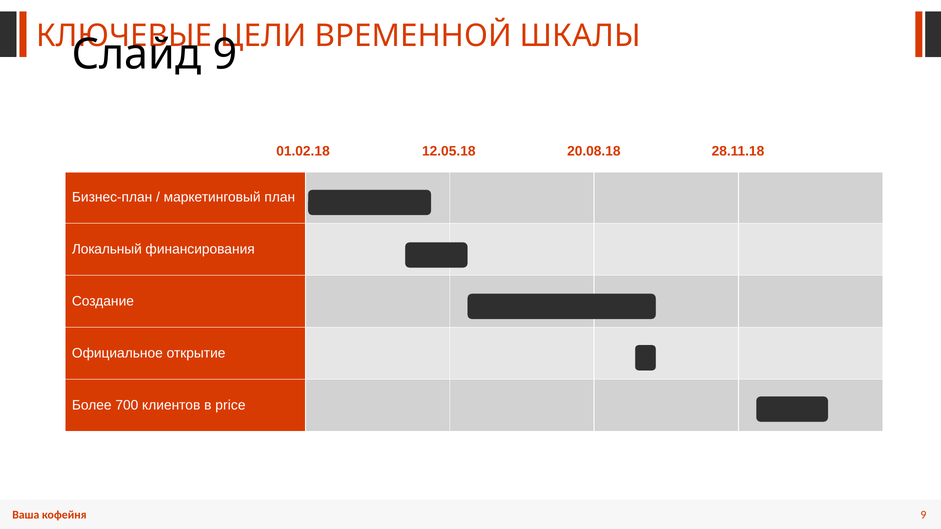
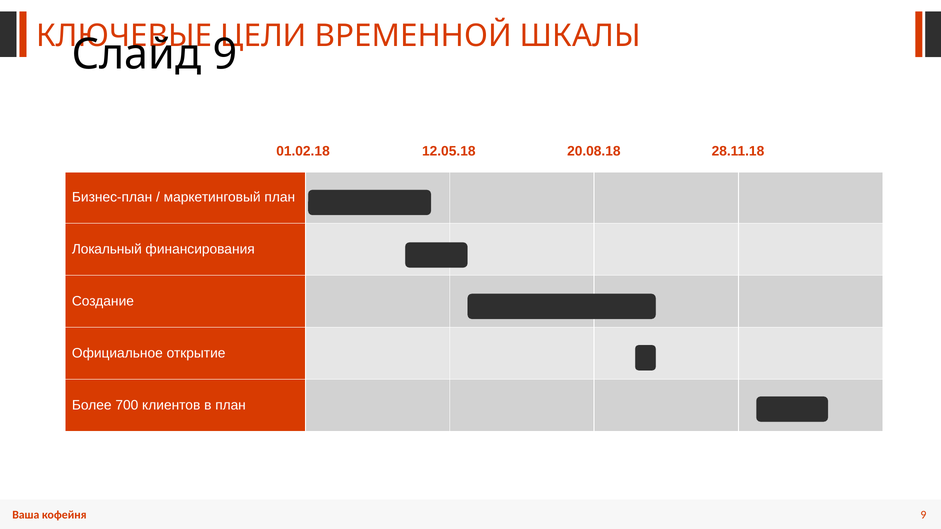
в price: price -> план (231, 406)
